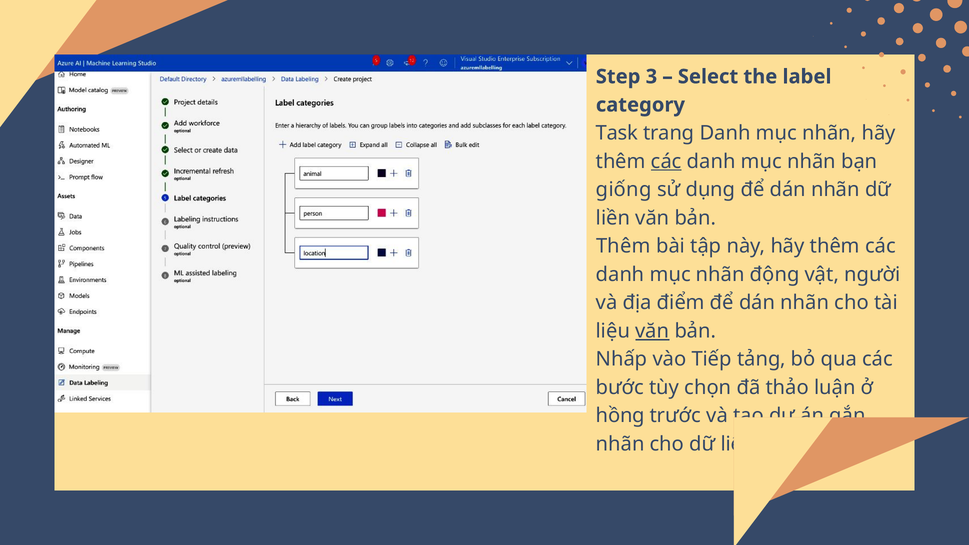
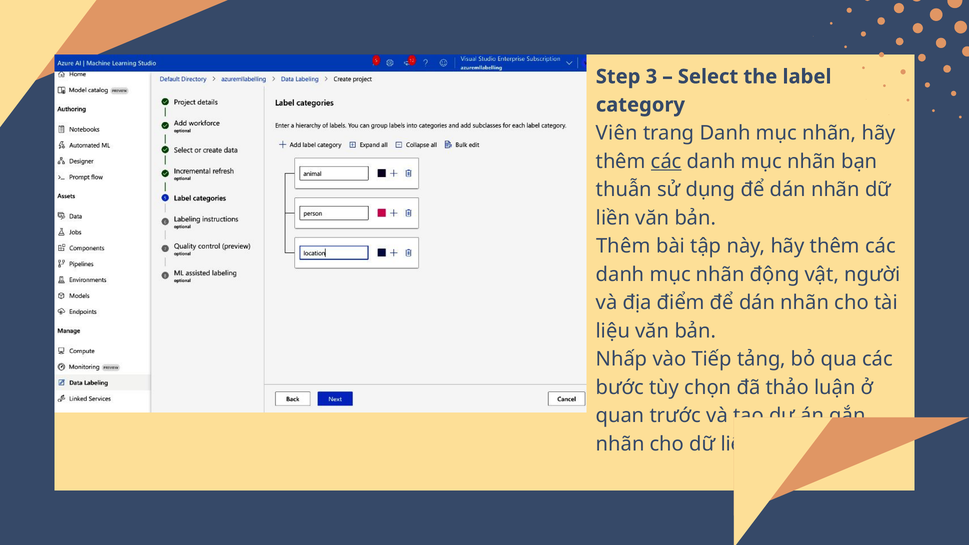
Task: Task -> Viên (617, 133)
giống: giống -> thuẫn (624, 190)
văn underline: present -> none (652, 331)
hồng: hồng -> quan (620, 416)
